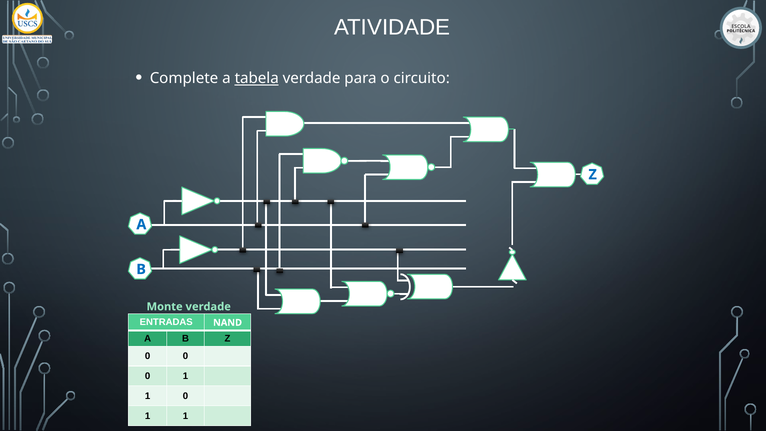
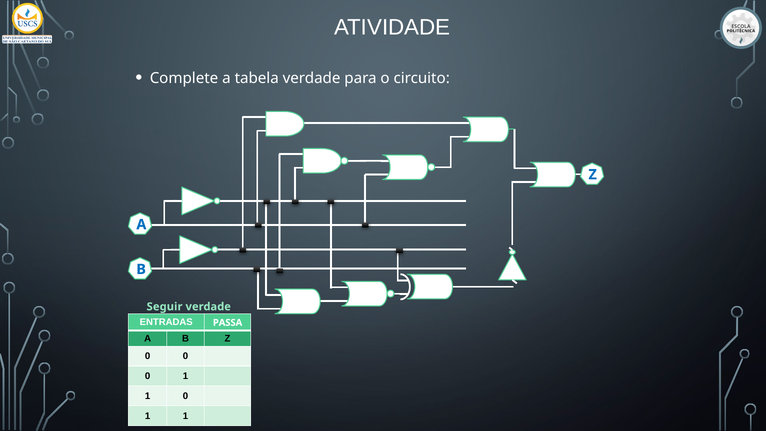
tabela underline: present -> none (257, 78)
Monte: Monte -> Seguir (165, 307)
NAND: NAND -> PASSA (228, 323)
